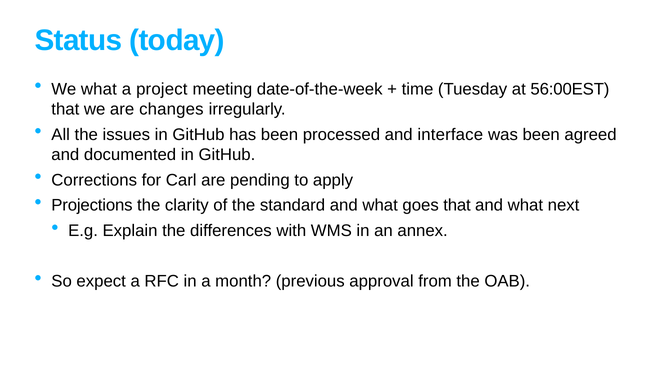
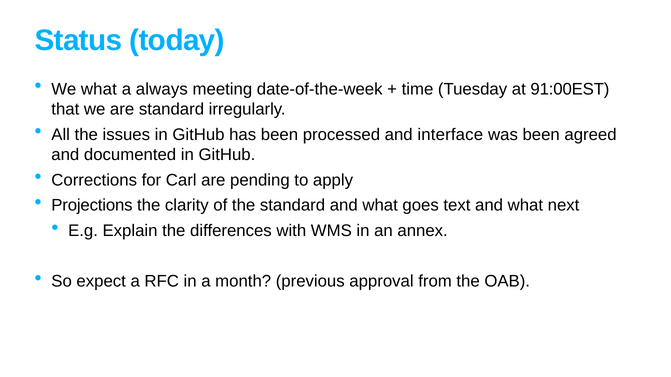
project: project -> always (162, 89)
56:00EST: 56:00EST -> 91:00EST (570, 89)
are changes: changes -> standard (171, 109)
goes that: that -> text (457, 206)
